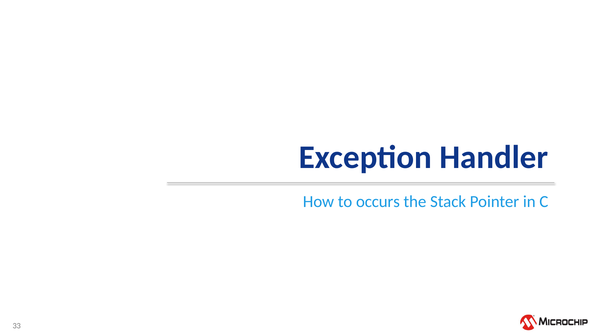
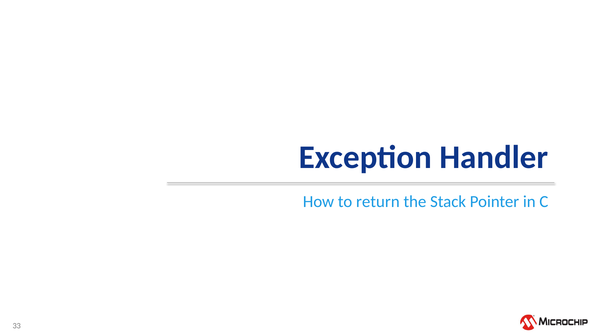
occurs: occurs -> return (378, 202)
